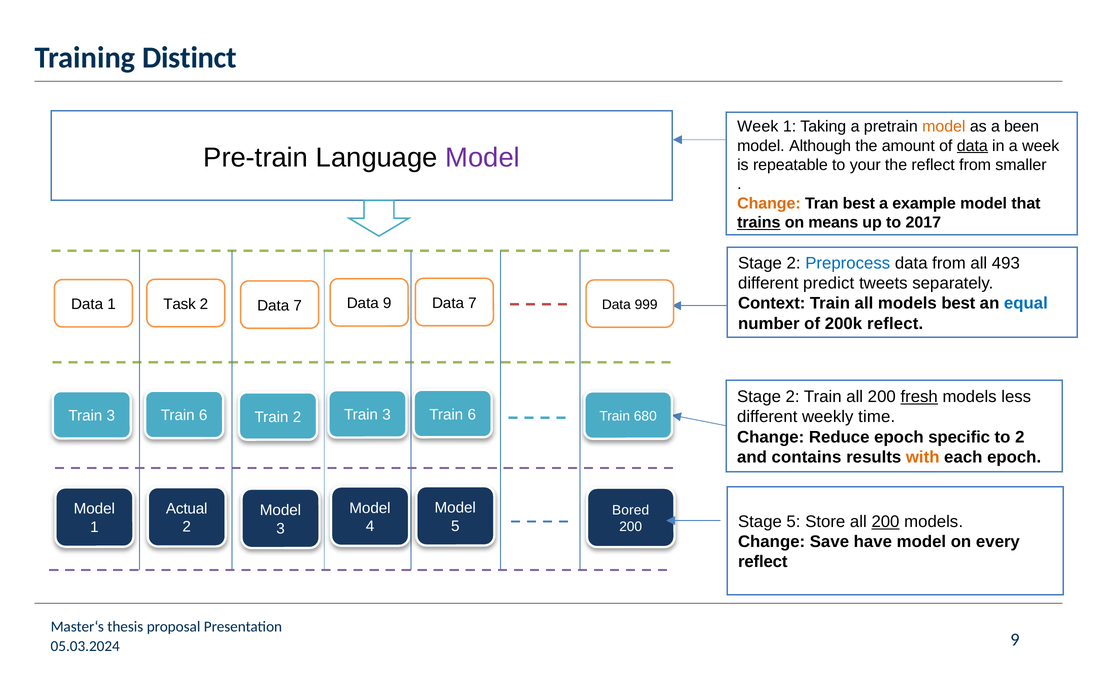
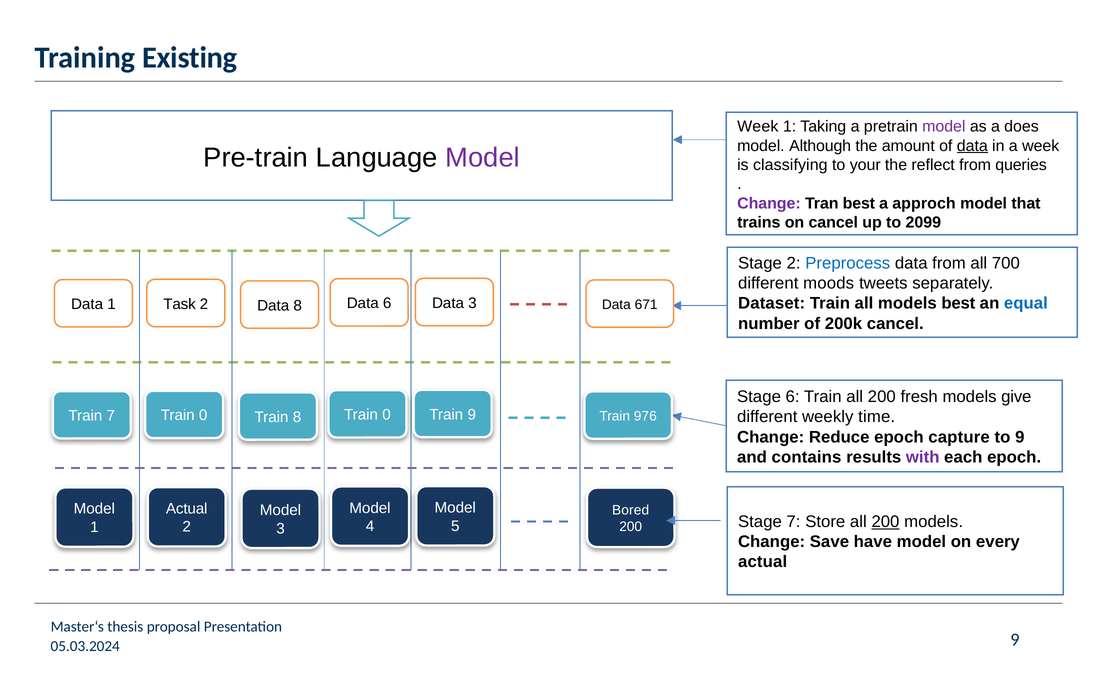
Distinct: Distinct -> Existing (190, 58)
model colour: orange -> purple (944, 127)
been: been -> does (1021, 127)
repeatable: repeatable -> classifying (790, 165)
smaller: smaller -> queries (1021, 165)
Change colour: orange -> purple (769, 203)
example: example -> approch (924, 203)
trains underline: present -> none (759, 223)
on means: means -> cancel (833, 223)
2017: 2017 -> 2099 (923, 223)
493: 493 -> 700 (1006, 263)
predict: predict -> moods (829, 284)
Context: Context -> Dataset (772, 304)
2 Data 7: 7 -> 8 (298, 306)
Data 9: 9 -> 6 (387, 304)
7: 7 -> 3 (472, 303)
999: 999 -> 671 (646, 305)
200k reflect: reflect -> cancel (895, 324)
2: 2 -> 6 (793, 397)
fresh underline: present -> none (919, 397)
less: less -> give (1016, 397)
3: 3 -> 7 (111, 416)
6: 6 -> 0 (203, 416)
Train 2: 2 -> 8 (297, 417)
3: 3 -> 0 (387, 415)
6: 6 -> 9 (472, 415)
680: 680 -> 976 (645, 416)
specific: specific -> capture (959, 437)
to 2: 2 -> 9 (1020, 437)
with colour: orange -> purple (923, 458)
Stage 5: 5 -> 7 (793, 522)
reflect: reflect -> actual (763, 562)
